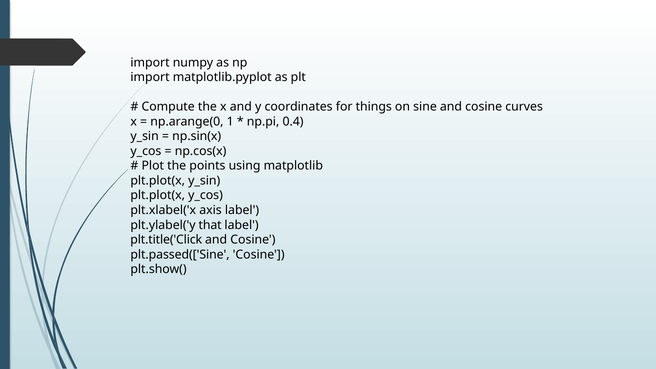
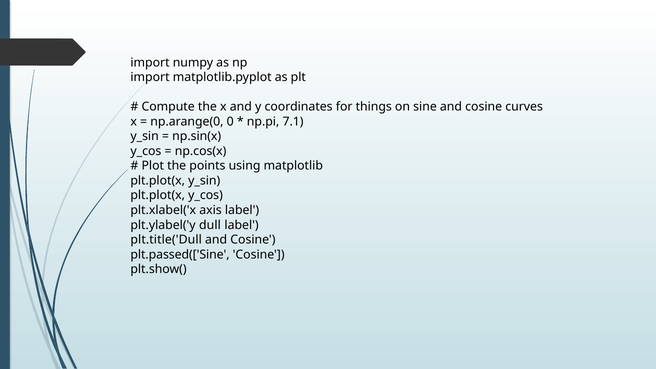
1: 1 -> 0 (230, 122)
0.4: 0.4 -> 7.1 (293, 122)
that: that -> dull (210, 225)
plt.title('Click: plt.title('Click -> plt.title('Dull (166, 240)
